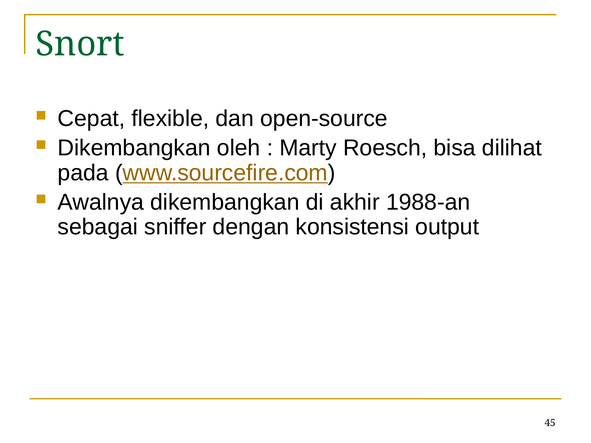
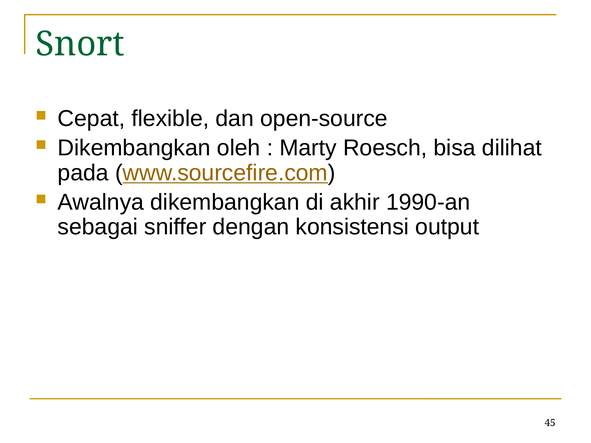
1988-an: 1988-an -> 1990-an (428, 202)
